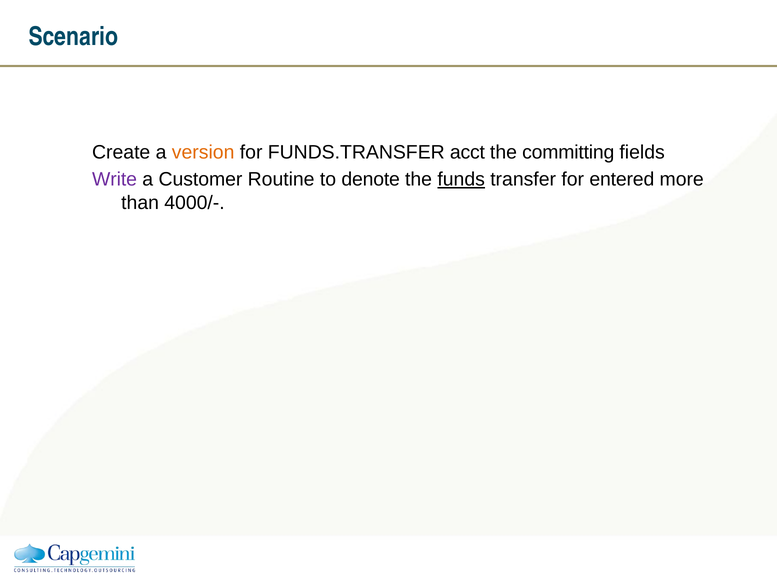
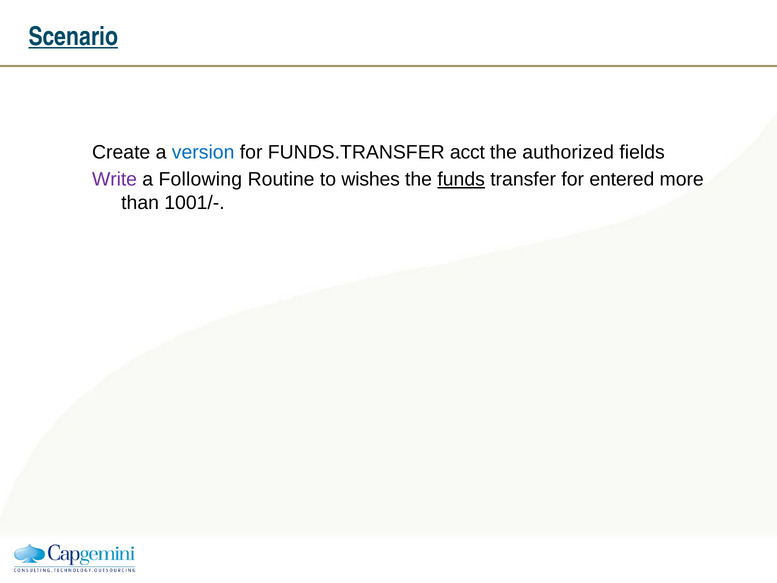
Scenario underline: none -> present (73, 37)
version colour: orange -> blue (203, 152)
committing: committing -> authorized (568, 152)
Customer: Customer -> Following (200, 179)
denote: denote -> wishes (371, 179)
4000/-: 4000/- -> 1001/- (194, 203)
